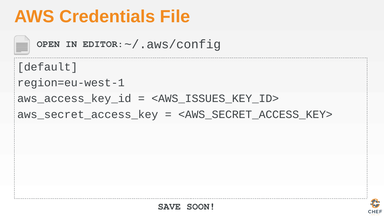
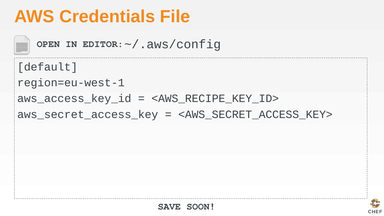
<AWS_ISSUES_KEY_ID>: <AWS_ISSUES_KEY_ID> -> <AWS_RECIPE_KEY_ID> (215, 99)
